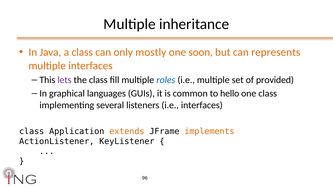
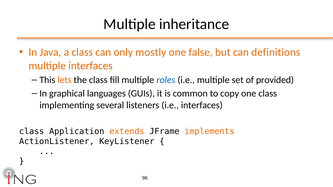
soon: soon -> false (201, 52)
represents: represents -> definitions (276, 52)
lets colour: purple -> orange (64, 80)
hello: hello -> copy (230, 94)
